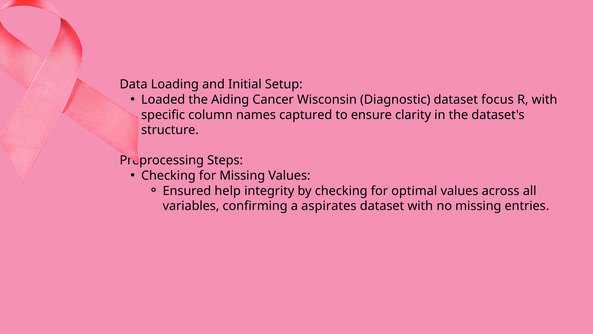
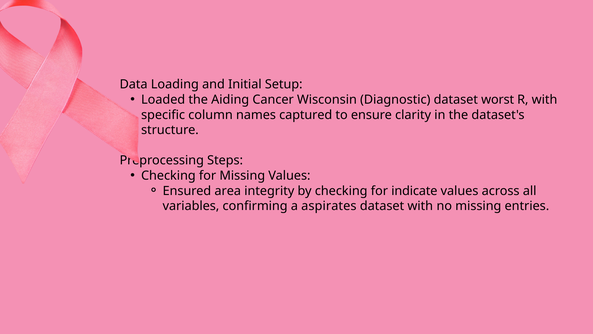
focus: focus -> worst (498, 100)
help: help -> area (228, 191)
optimal: optimal -> indicate (414, 191)
